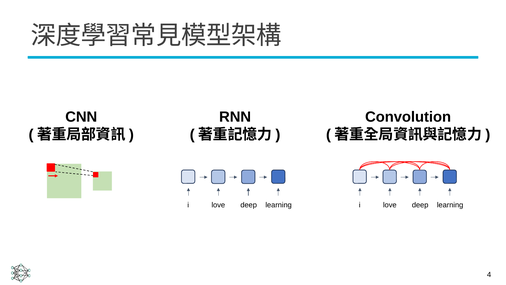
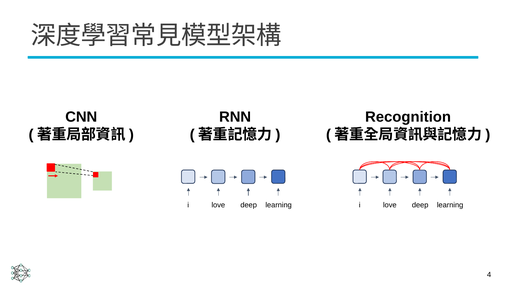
Convolution: Convolution -> Recognition (408, 117)
